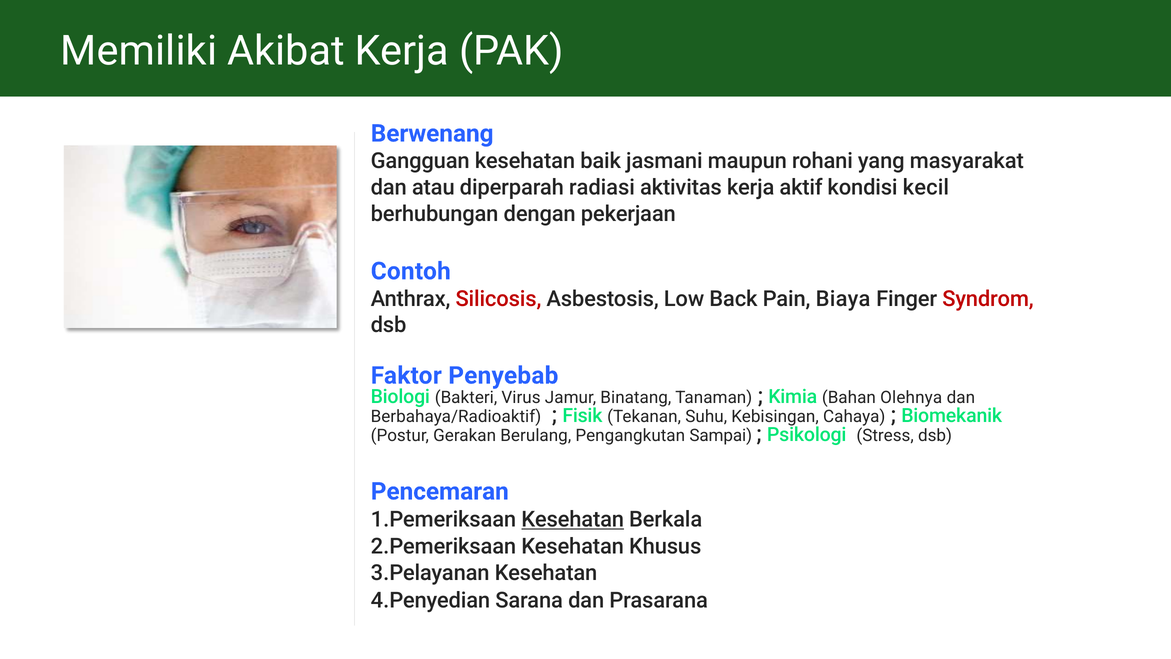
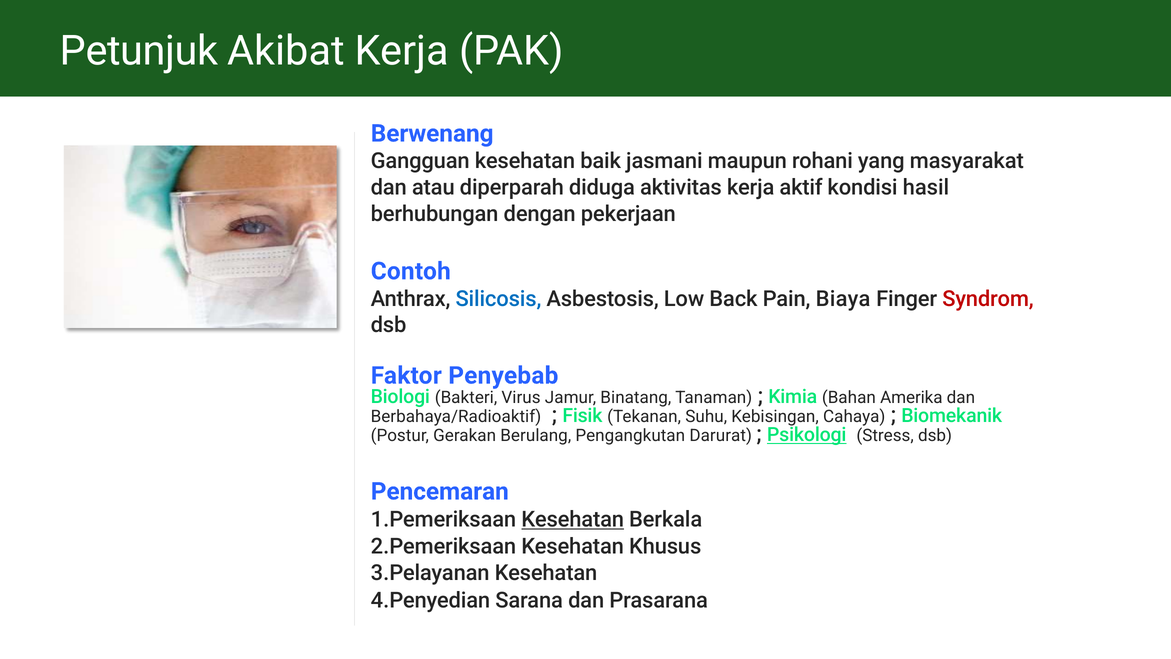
Memiliki: Memiliki -> Petunjuk (139, 51)
radiasi: radiasi -> diduga (602, 187)
kecil: kecil -> hasil (926, 187)
Silicosis colour: red -> blue (498, 299)
Olehnya: Olehnya -> Amerika (911, 398)
Sampai: Sampai -> Darurat (721, 436)
Psikologi underline: none -> present (807, 435)
